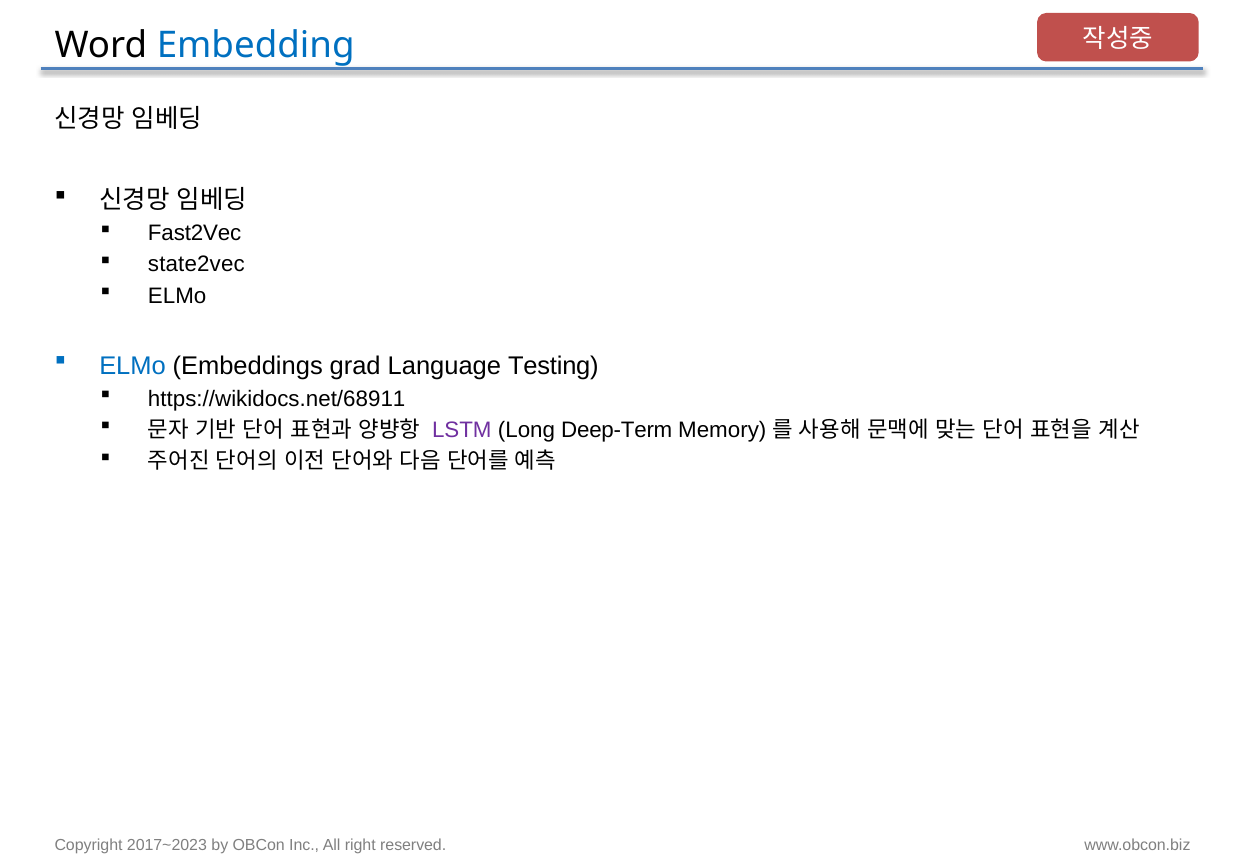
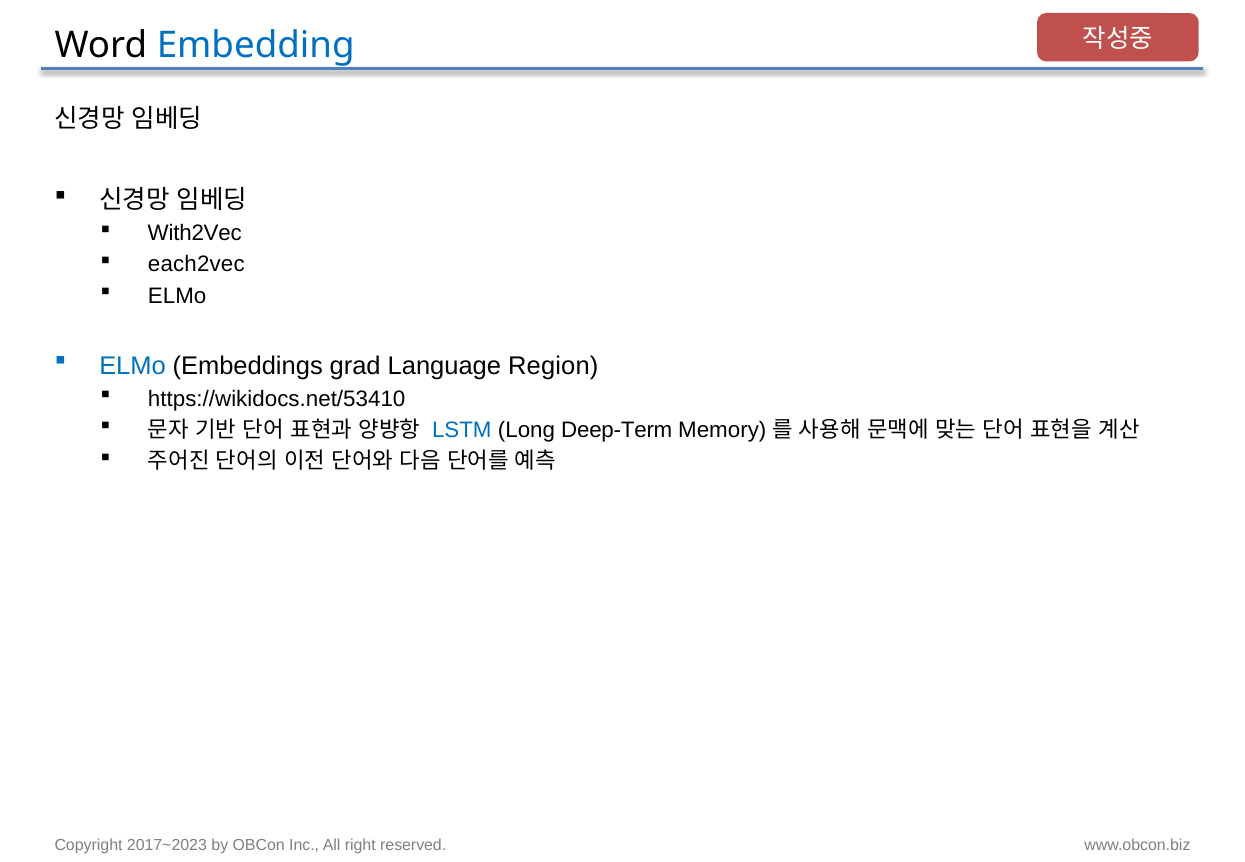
Fast2Vec: Fast2Vec -> With2Vec (195, 233)
state2vec: state2vec -> each2vec (196, 265)
Testing: Testing -> Region (553, 366)
https://wikidocs.net/68911: https://wikidocs.net/68911 -> https://wikidocs.net/53410 (277, 399)
LSTM colour: purple -> blue (462, 430)
